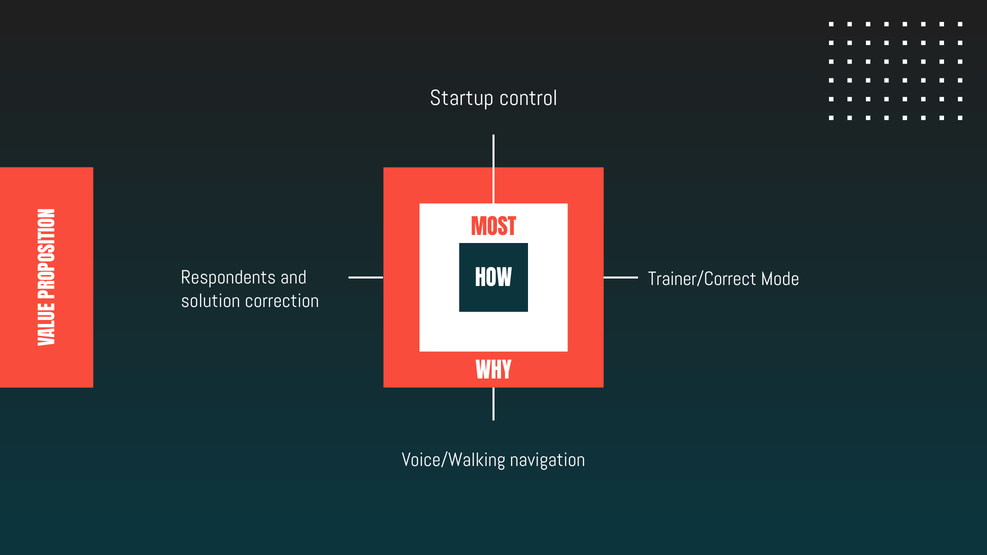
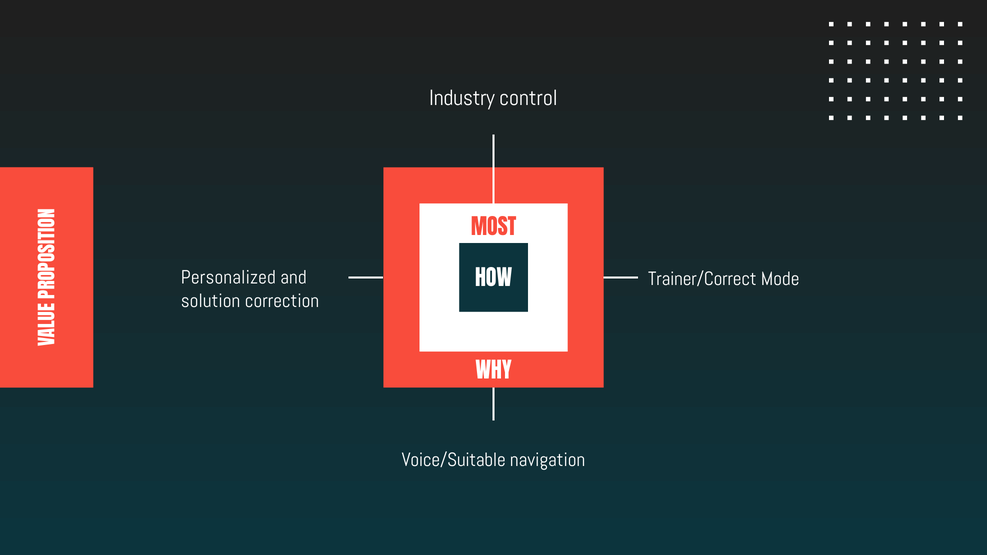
Startup: Startup -> Industry (462, 98)
Respondents: Respondents -> Personalized (228, 278)
Voice/Walking: Voice/Walking -> Voice/Suitable (454, 460)
